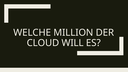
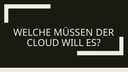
MILLION: MILLION -> MÜSSEN (73, 33)
